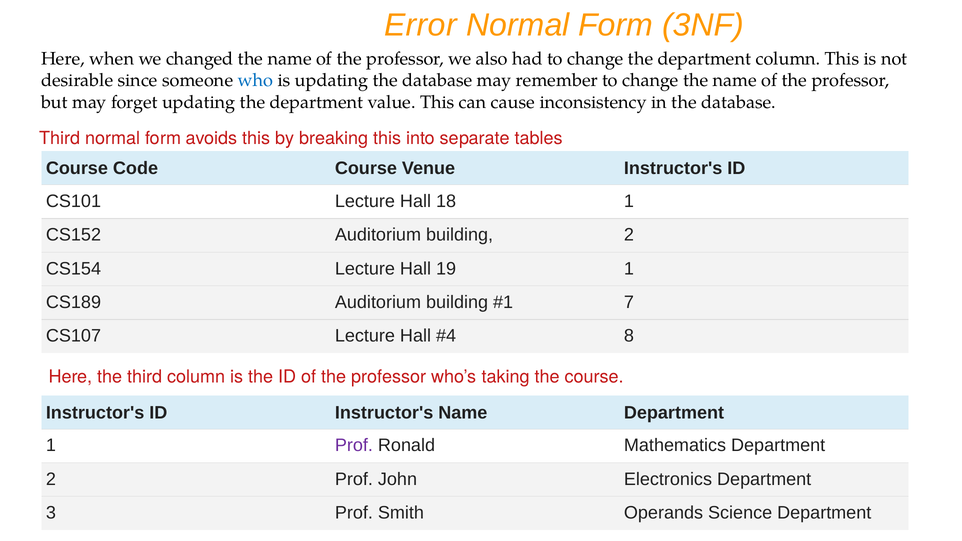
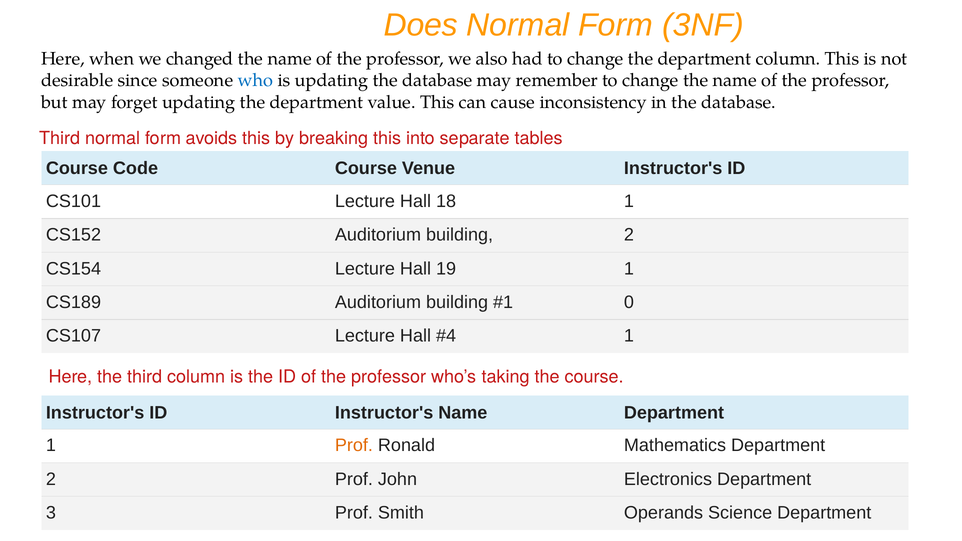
Error: Error -> Does (421, 25)
7: 7 -> 0 (629, 302)
8: 8 -> 1 (629, 336)
Prof colour: purple -> orange (354, 446)
